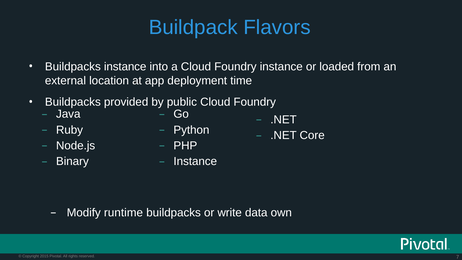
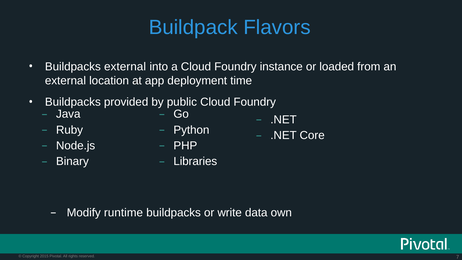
Buildpacks instance: instance -> external (125, 67)
Instance: Instance -> Libraries (195, 161)
